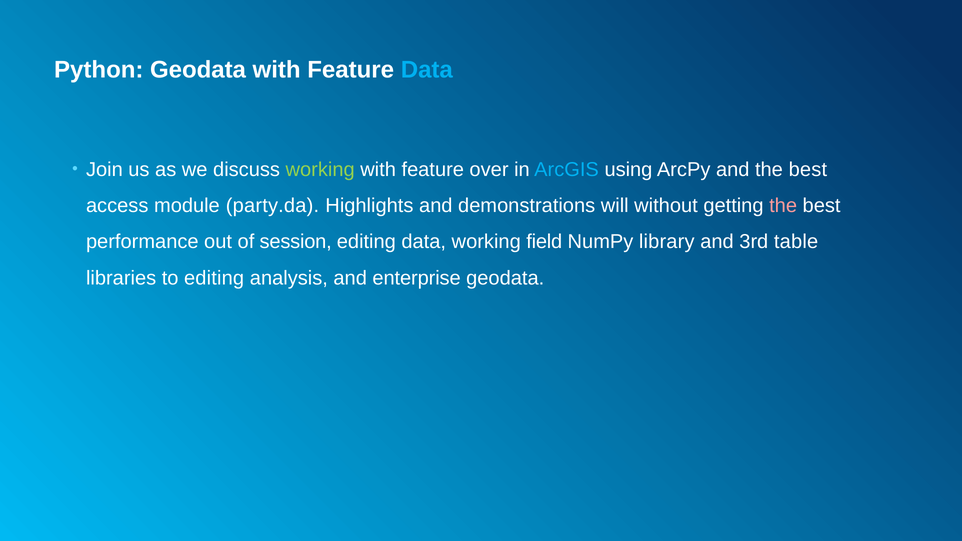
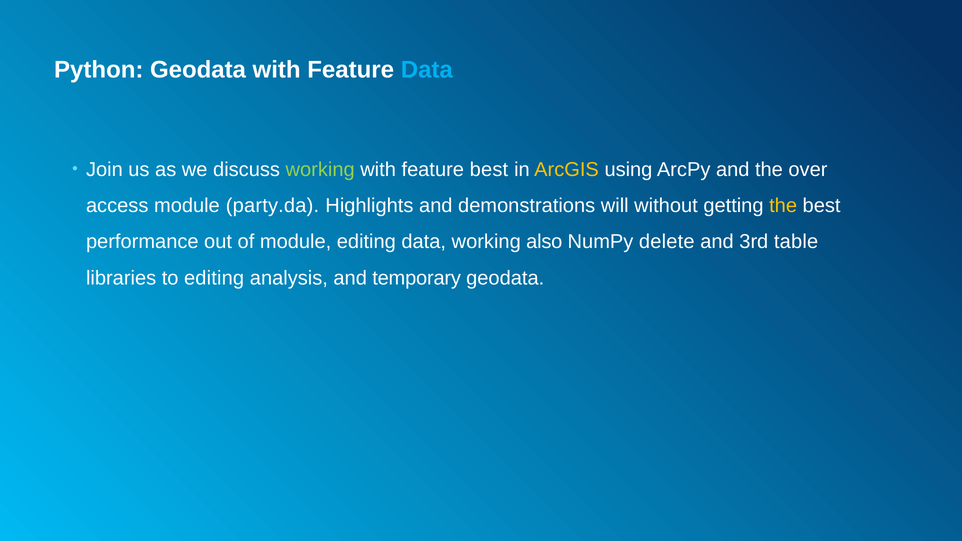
feature over: over -> best (489, 170)
ArcGIS colour: light blue -> yellow (567, 170)
and the best: best -> over (808, 170)
the colour: pink -> yellow (783, 206)
of session: session -> module (296, 242)
field: field -> also (544, 242)
library: library -> delete (667, 242)
enterprise: enterprise -> temporary (417, 278)
